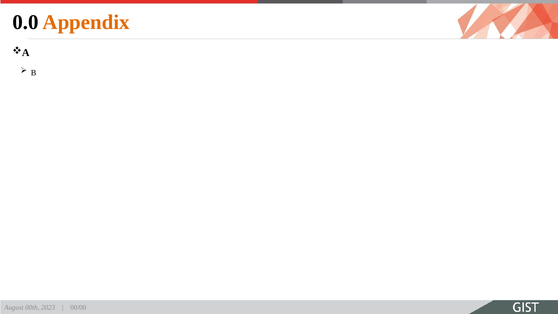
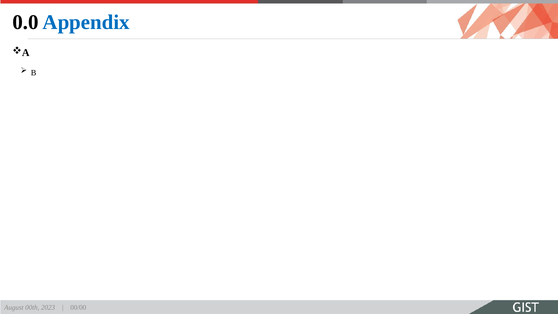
Appendix colour: orange -> blue (86, 22)
